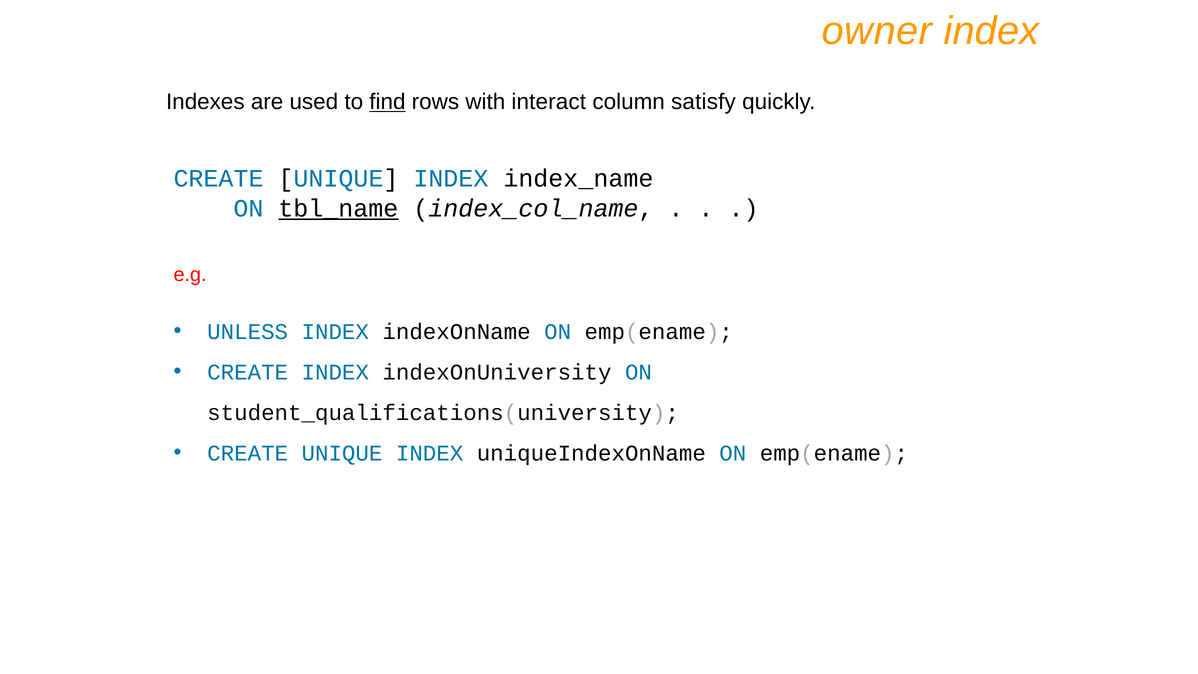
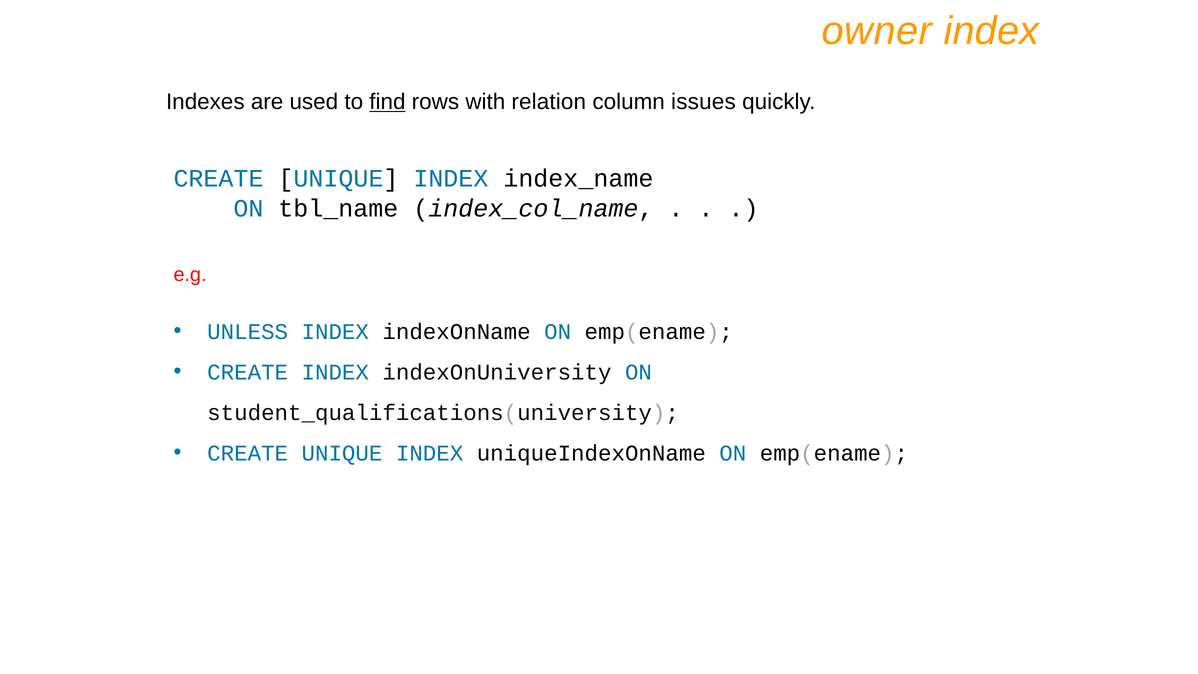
interact: interact -> relation (549, 102)
satisfy: satisfy -> issues (703, 102)
tbl_name underline: present -> none (338, 208)
